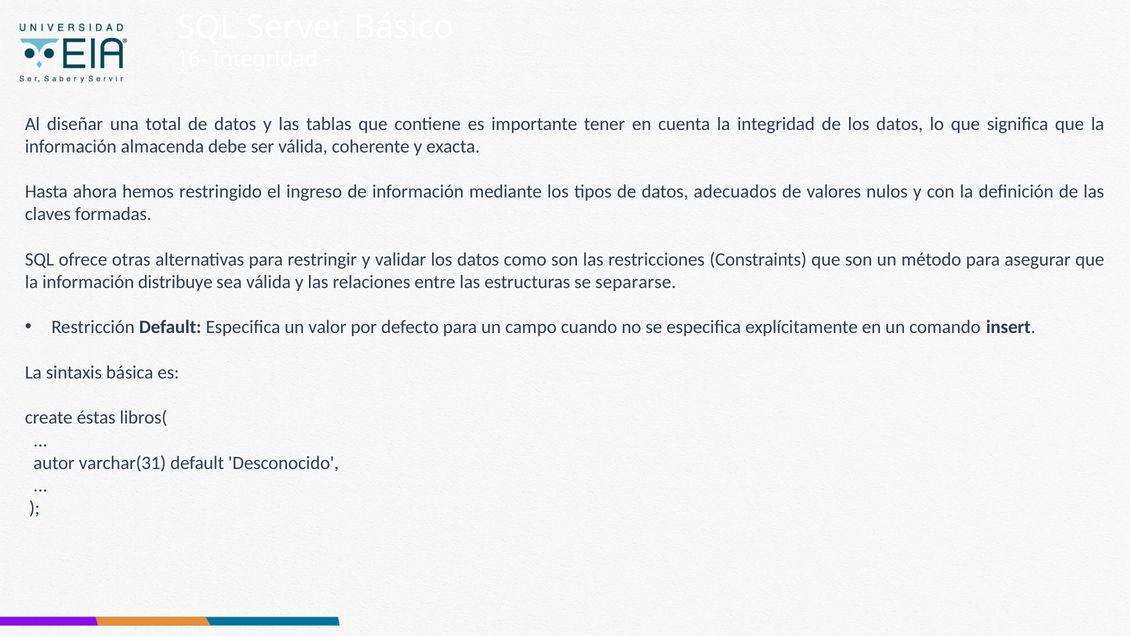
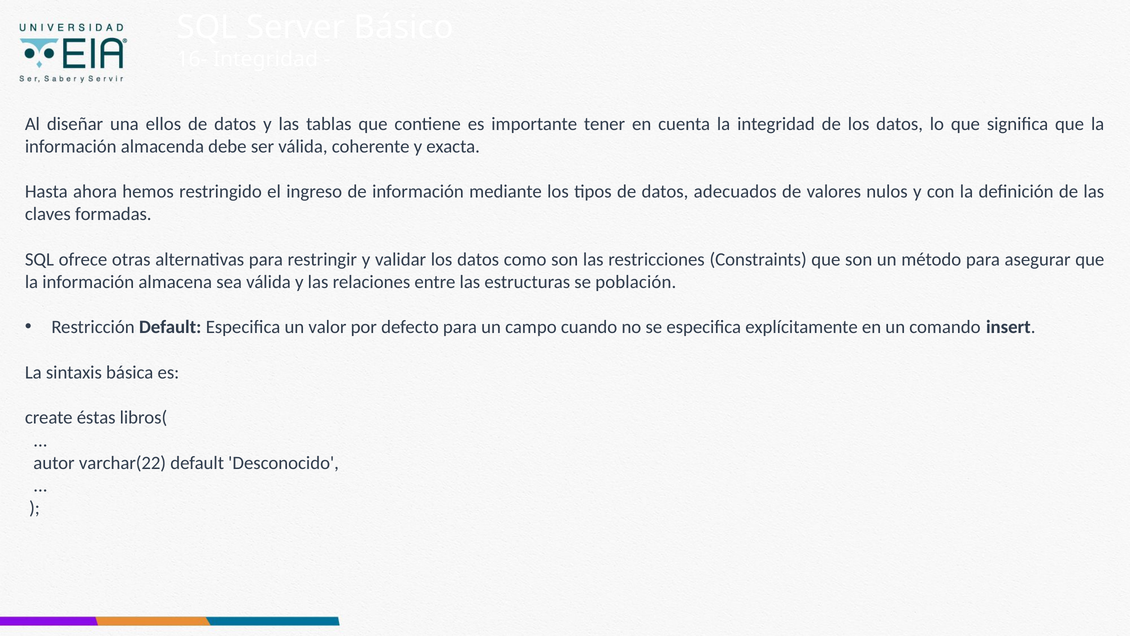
total: total -> ellos (163, 124)
distribuye: distribuye -> almacena (175, 282)
separarse: separarse -> población (636, 282)
varchar(31: varchar(31 -> varchar(22 (122, 463)
